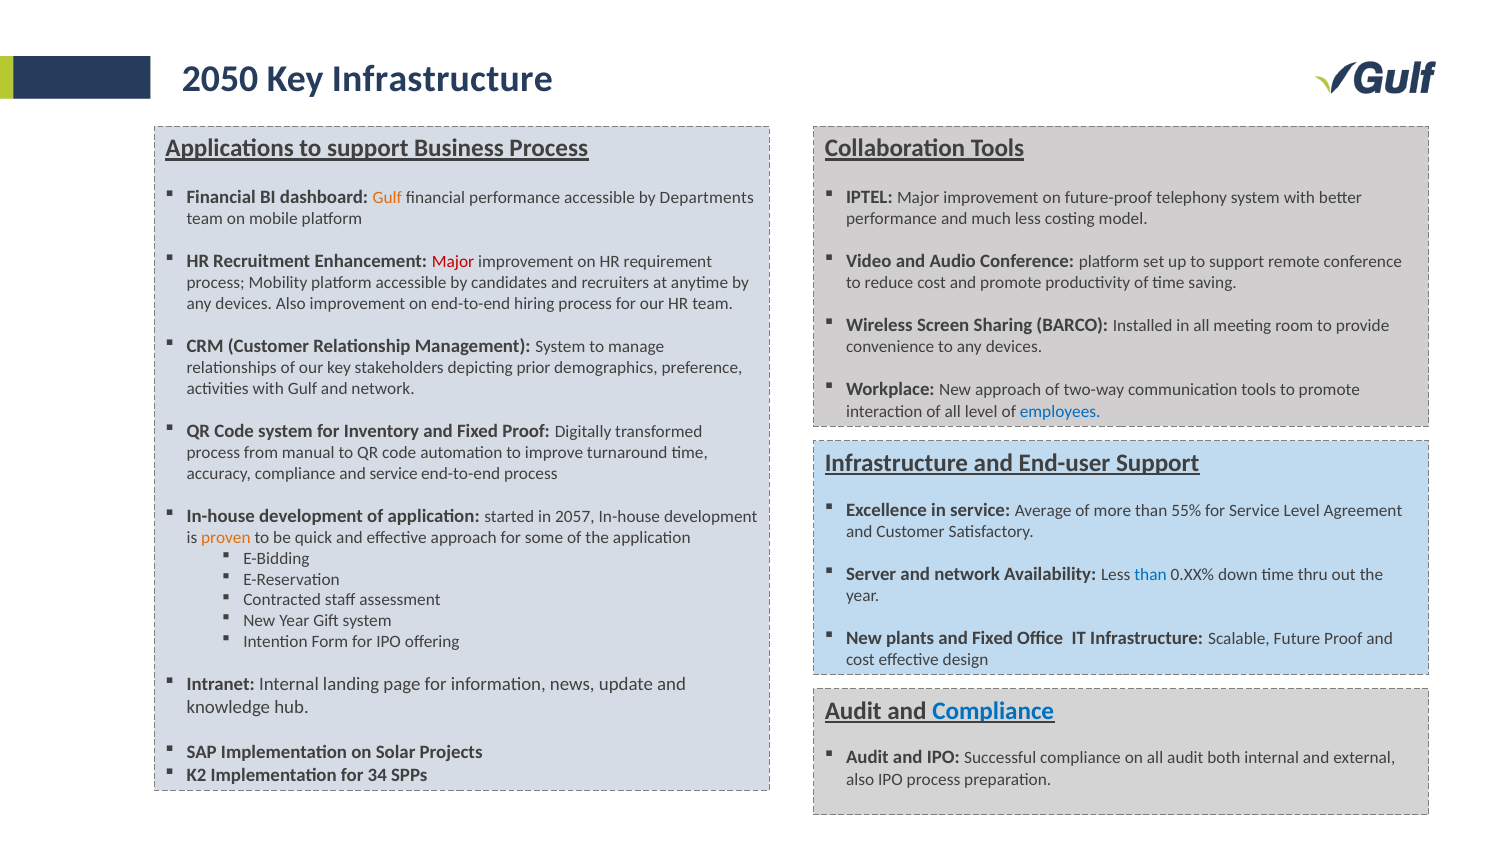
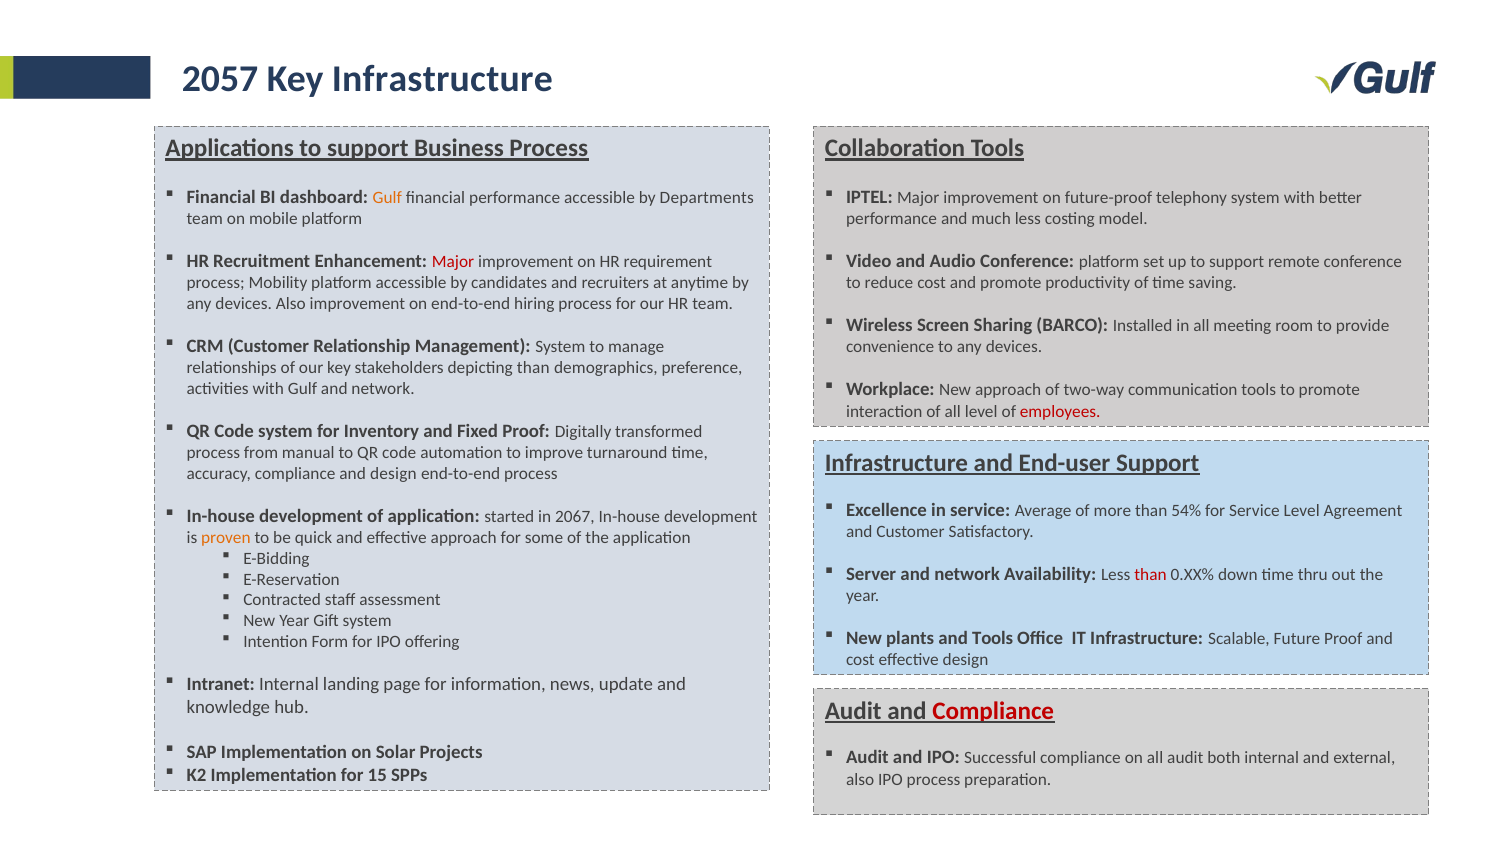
2050: 2050 -> 2057 (220, 79)
depicting prior: prior -> than (533, 368)
employees colour: blue -> red (1060, 412)
and service: service -> design (393, 474)
55%: 55% -> 54% (1186, 511)
2057: 2057 -> 2067 (575, 517)
than colour: blue -> red (1151, 575)
plants and Fixed: Fixed -> Tools (993, 638)
Compliance colour: blue -> red (993, 711)
34: 34 -> 15 (377, 775)
